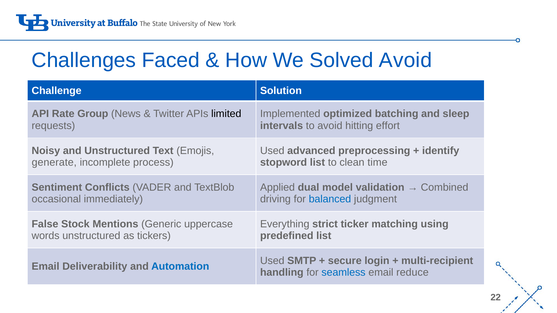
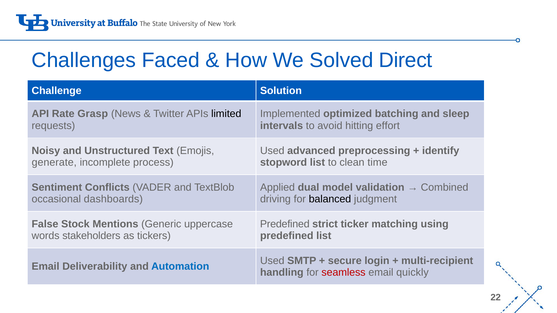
Solved Avoid: Avoid -> Direct (406, 61)
Group: Group -> Grasp (93, 114)
immediately: immediately -> dashboards (113, 199)
balanced colour: blue -> black (330, 199)
Everything: Everything -> Predefined (285, 224)
words unstructured: unstructured -> stakeholders (91, 236)
seamless colour: blue -> red (344, 273)
reduce: reduce -> quickly (412, 273)
